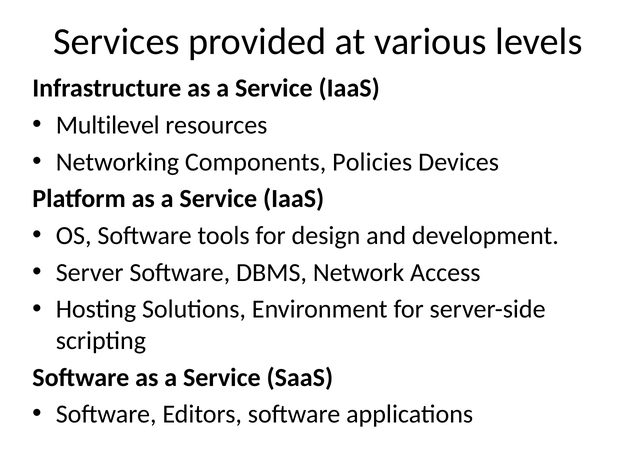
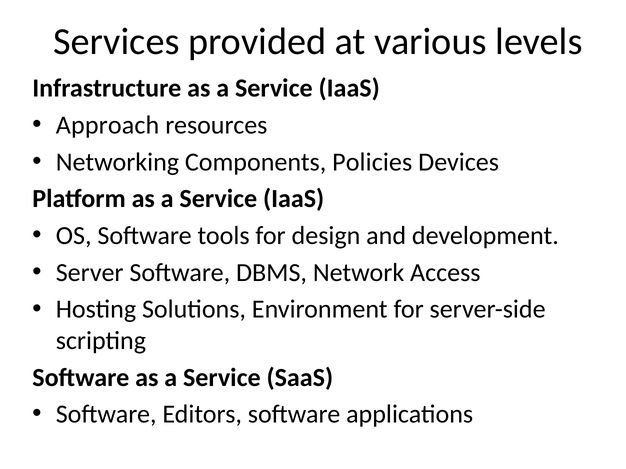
Multilevel: Multilevel -> Approach (108, 125)
